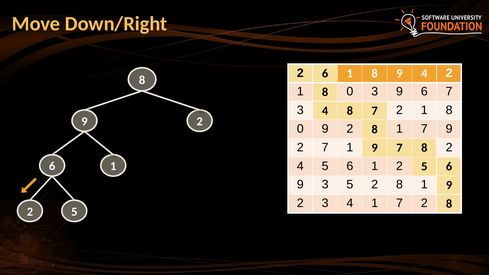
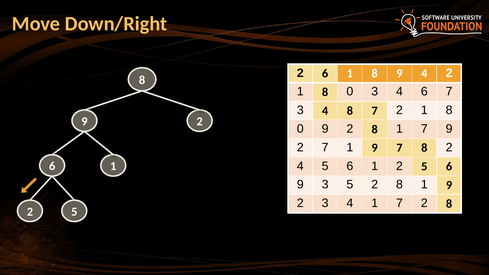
0 3 9: 9 -> 4 (399, 92)
